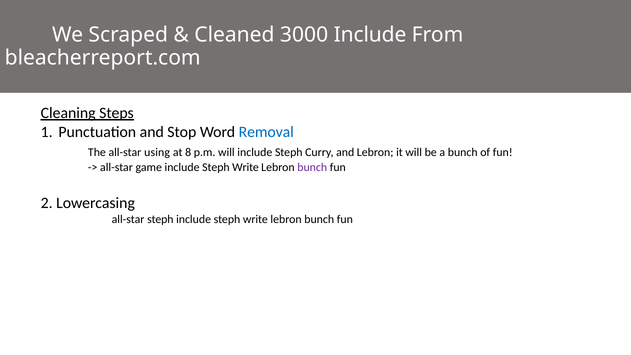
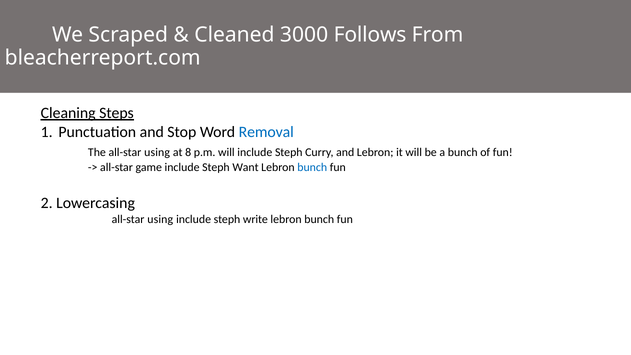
3000 Include: Include -> Follows (370, 35)
game include Steph Write: Write -> Want (245, 167)
bunch colour: purple -> blue (312, 167)
steph: steph -> using (160, 219)
